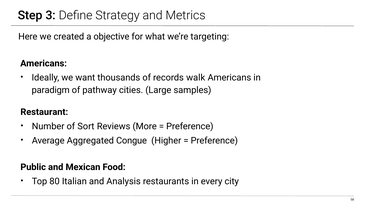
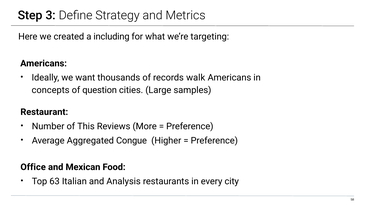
objective: objective -> including (111, 37)
paradigm: paradigm -> concepts (51, 90)
pathway: pathway -> question (100, 90)
Sort: Sort -> This (86, 126)
Public: Public -> Office (33, 167)
80: 80 -> 63 (55, 182)
